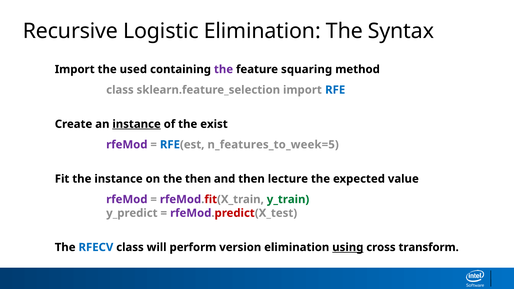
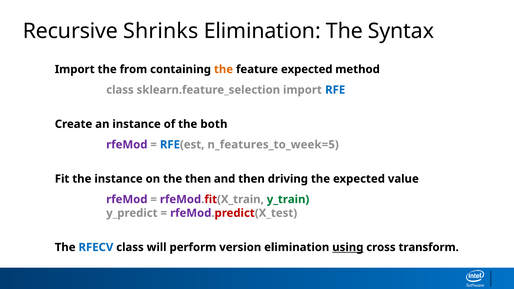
Logistic: Logistic -> Shrinks (161, 31)
used: used -> from (133, 69)
the colour: purple -> orange (224, 69)
feature squaring: squaring -> expected (307, 69)
instance underline: present -> none (137, 124)
exist: exist -> both (214, 124)
lecture: lecture -> driving (288, 179)
